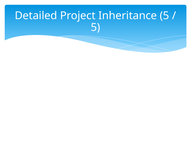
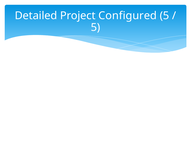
Inheritance: Inheritance -> Configured (128, 16)
